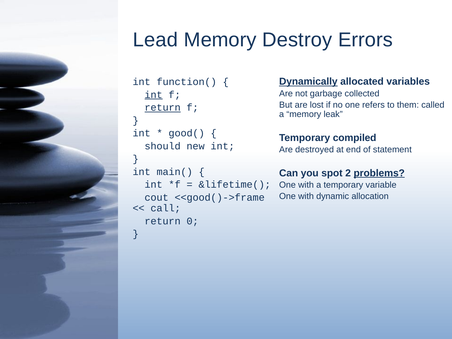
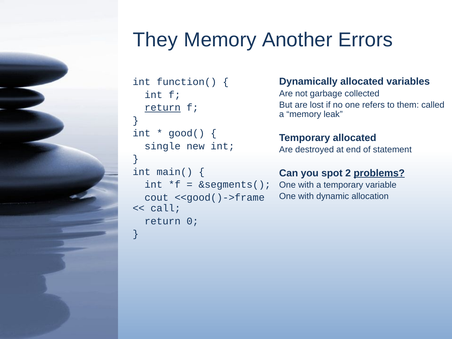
Lead: Lead -> They (155, 40)
Destroy: Destroy -> Another (297, 40)
Dynamically underline: present -> none (308, 82)
int underline: present -> none (154, 95)
Temporary compiled: compiled -> allocated (355, 138)
should: should -> single (163, 146)
&lifetime(: &lifetime( -> &segments( (235, 185)
